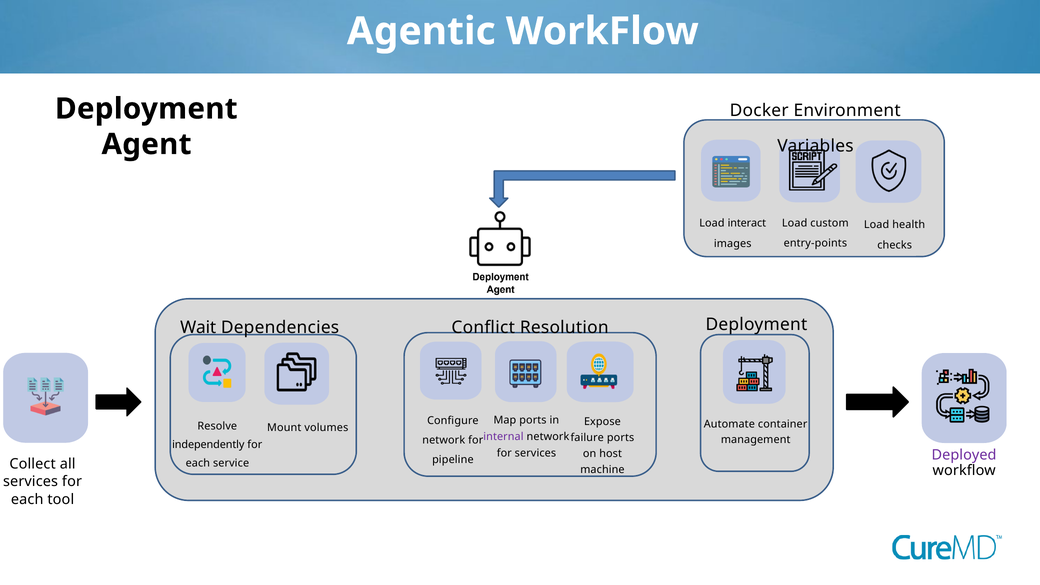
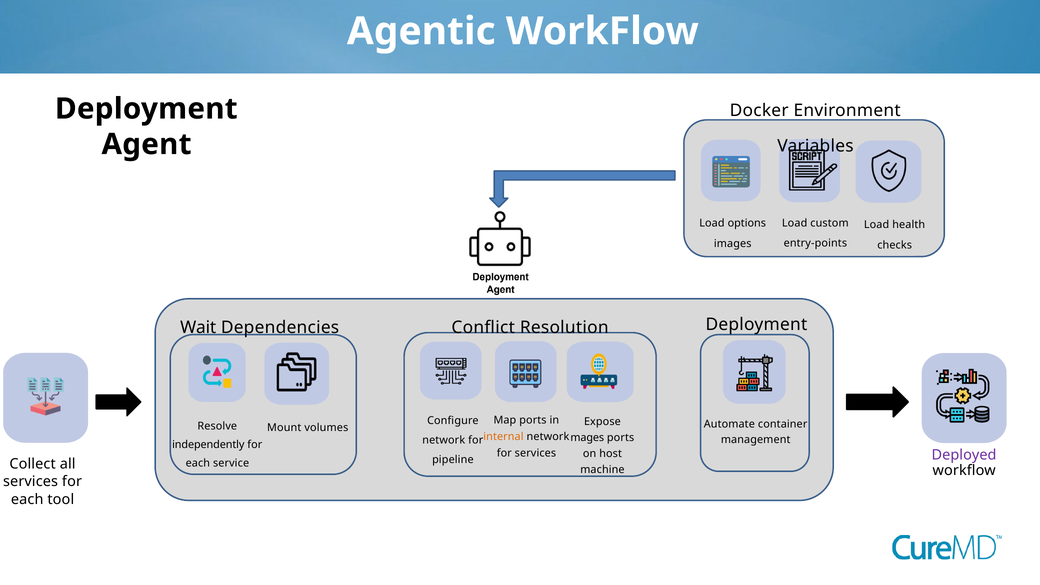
interact: interact -> options (747, 223)
internal colour: purple -> orange (503, 437)
failure: failure -> mages (587, 438)
